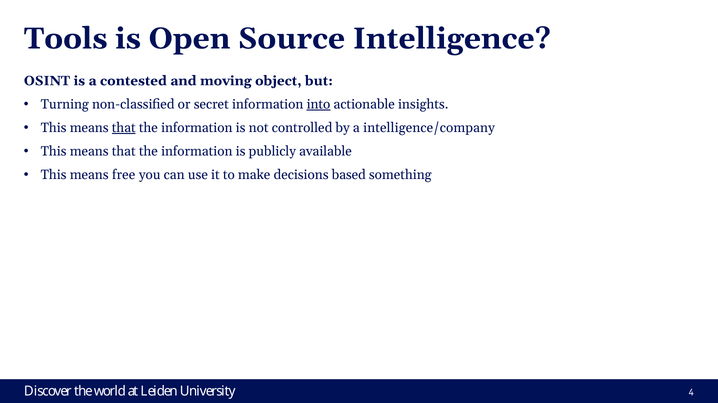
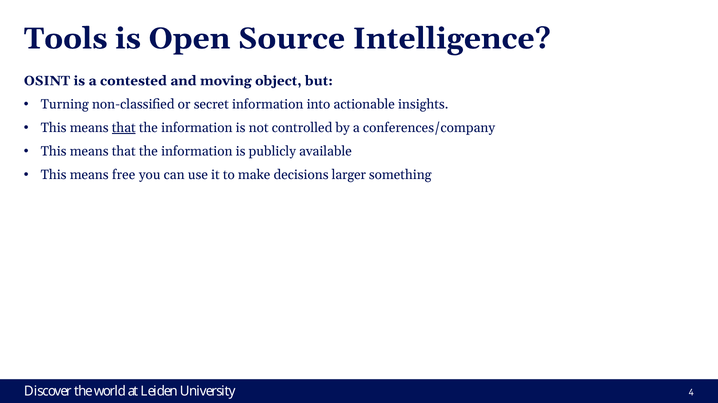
into underline: present -> none (318, 104)
intelligence/company: intelligence/company -> conferences/company (429, 128)
based: based -> larger (349, 175)
